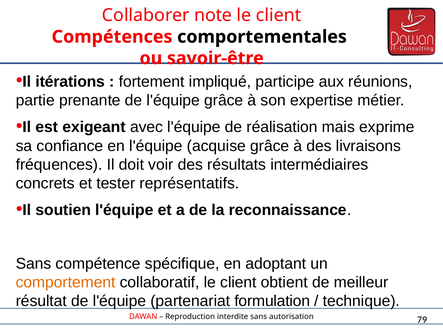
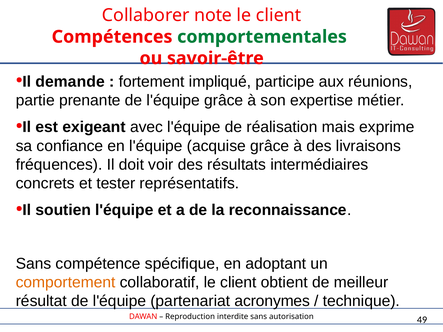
comportementales colour: black -> green (262, 37)
itérations: itérations -> demande (70, 82)
formulation: formulation -> acronymes (272, 301)
79: 79 -> 49 (422, 320)
